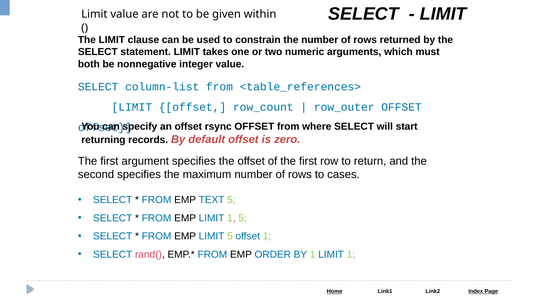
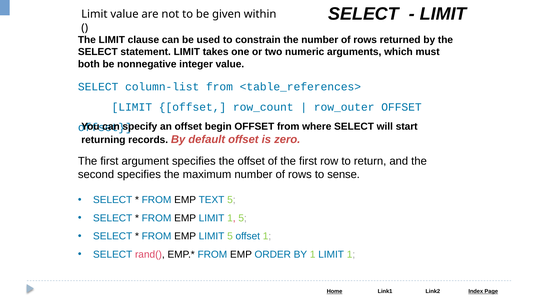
rsync: rsync -> begin (218, 126)
cases: cases -> sense (344, 174)
